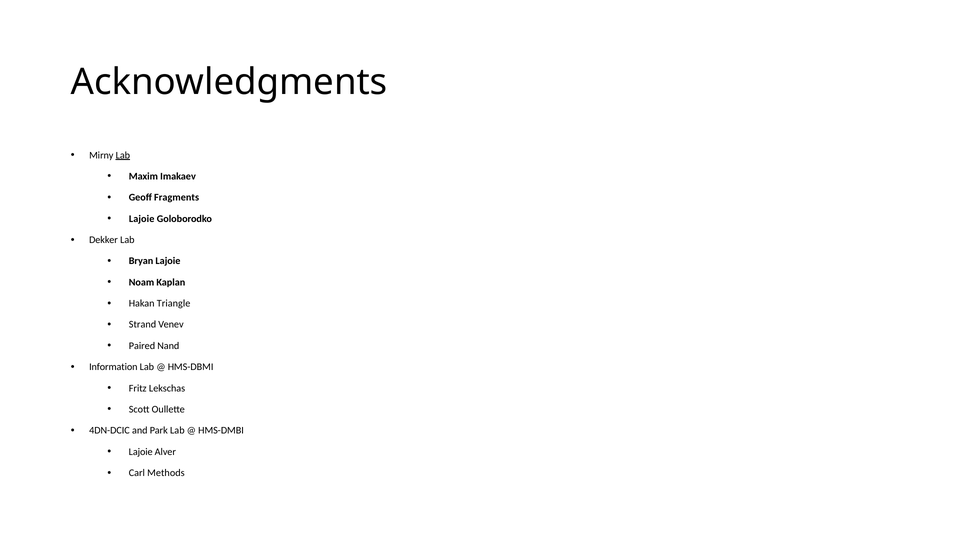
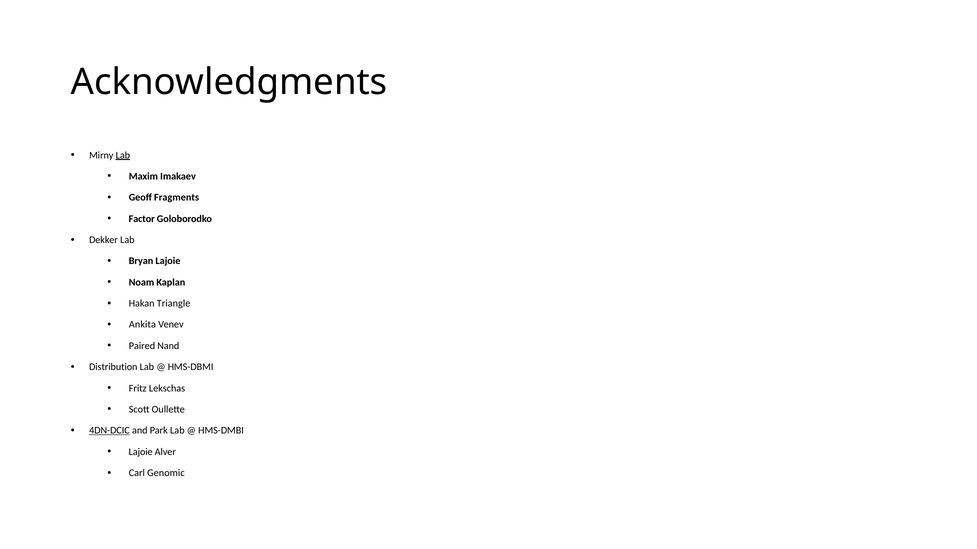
Lajoie: Lajoie -> Factor (142, 219)
Strand: Strand -> Ankita (142, 325)
Information: Information -> Distribution (113, 367)
4DN-DCIC underline: none -> present (109, 431)
Methods: Methods -> Genomic (166, 473)
